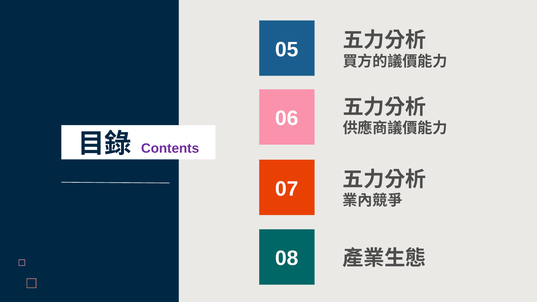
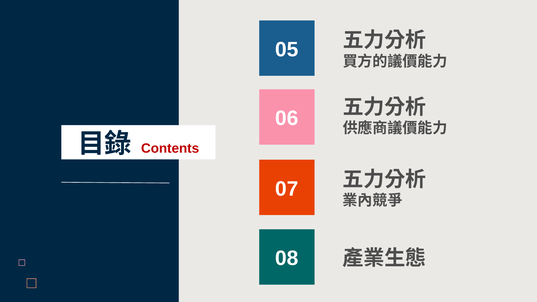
Contents colour: purple -> red (170, 149)
